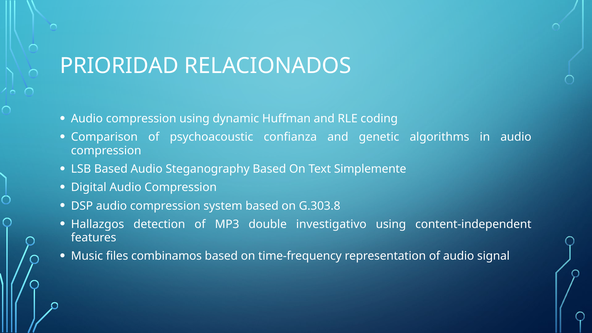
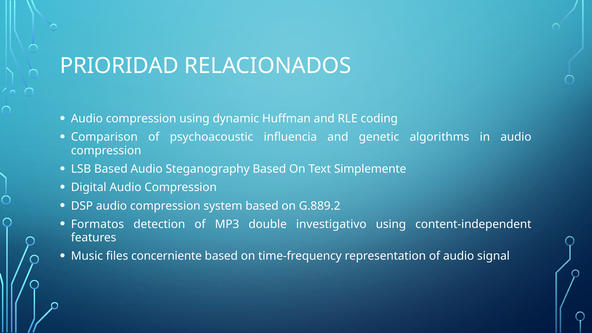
confianza: confianza -> influencia (290, 137)
G.303.8: G.303.8 -> G.889.2 (320, 206)
Hallazgos: Hallazgos -> Formatos (98, 224)
combinamos: combinamos -> concerniente (167, 256)
